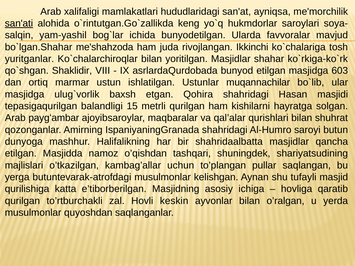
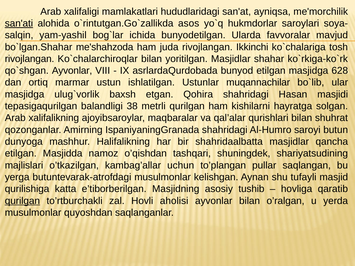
keng: keng -> asos (189, 23)
yuritganlar: yuritganlar -> rivojlangan (30, 59)
Shaklidir: Shaklidir -> Ayvonlar (72, 71)
603: 603 -> 628 (340, 71)
15: 15 -> 38 (132, 106)
paygʻambar: paygʻambar -> xalifalikning (54, 118)
ichiga: ichiga -> tushib (251, 189)
qurilgan underline: none -> present (22, 201)
kеskin: kеskin -> aholisi (174, 201)
